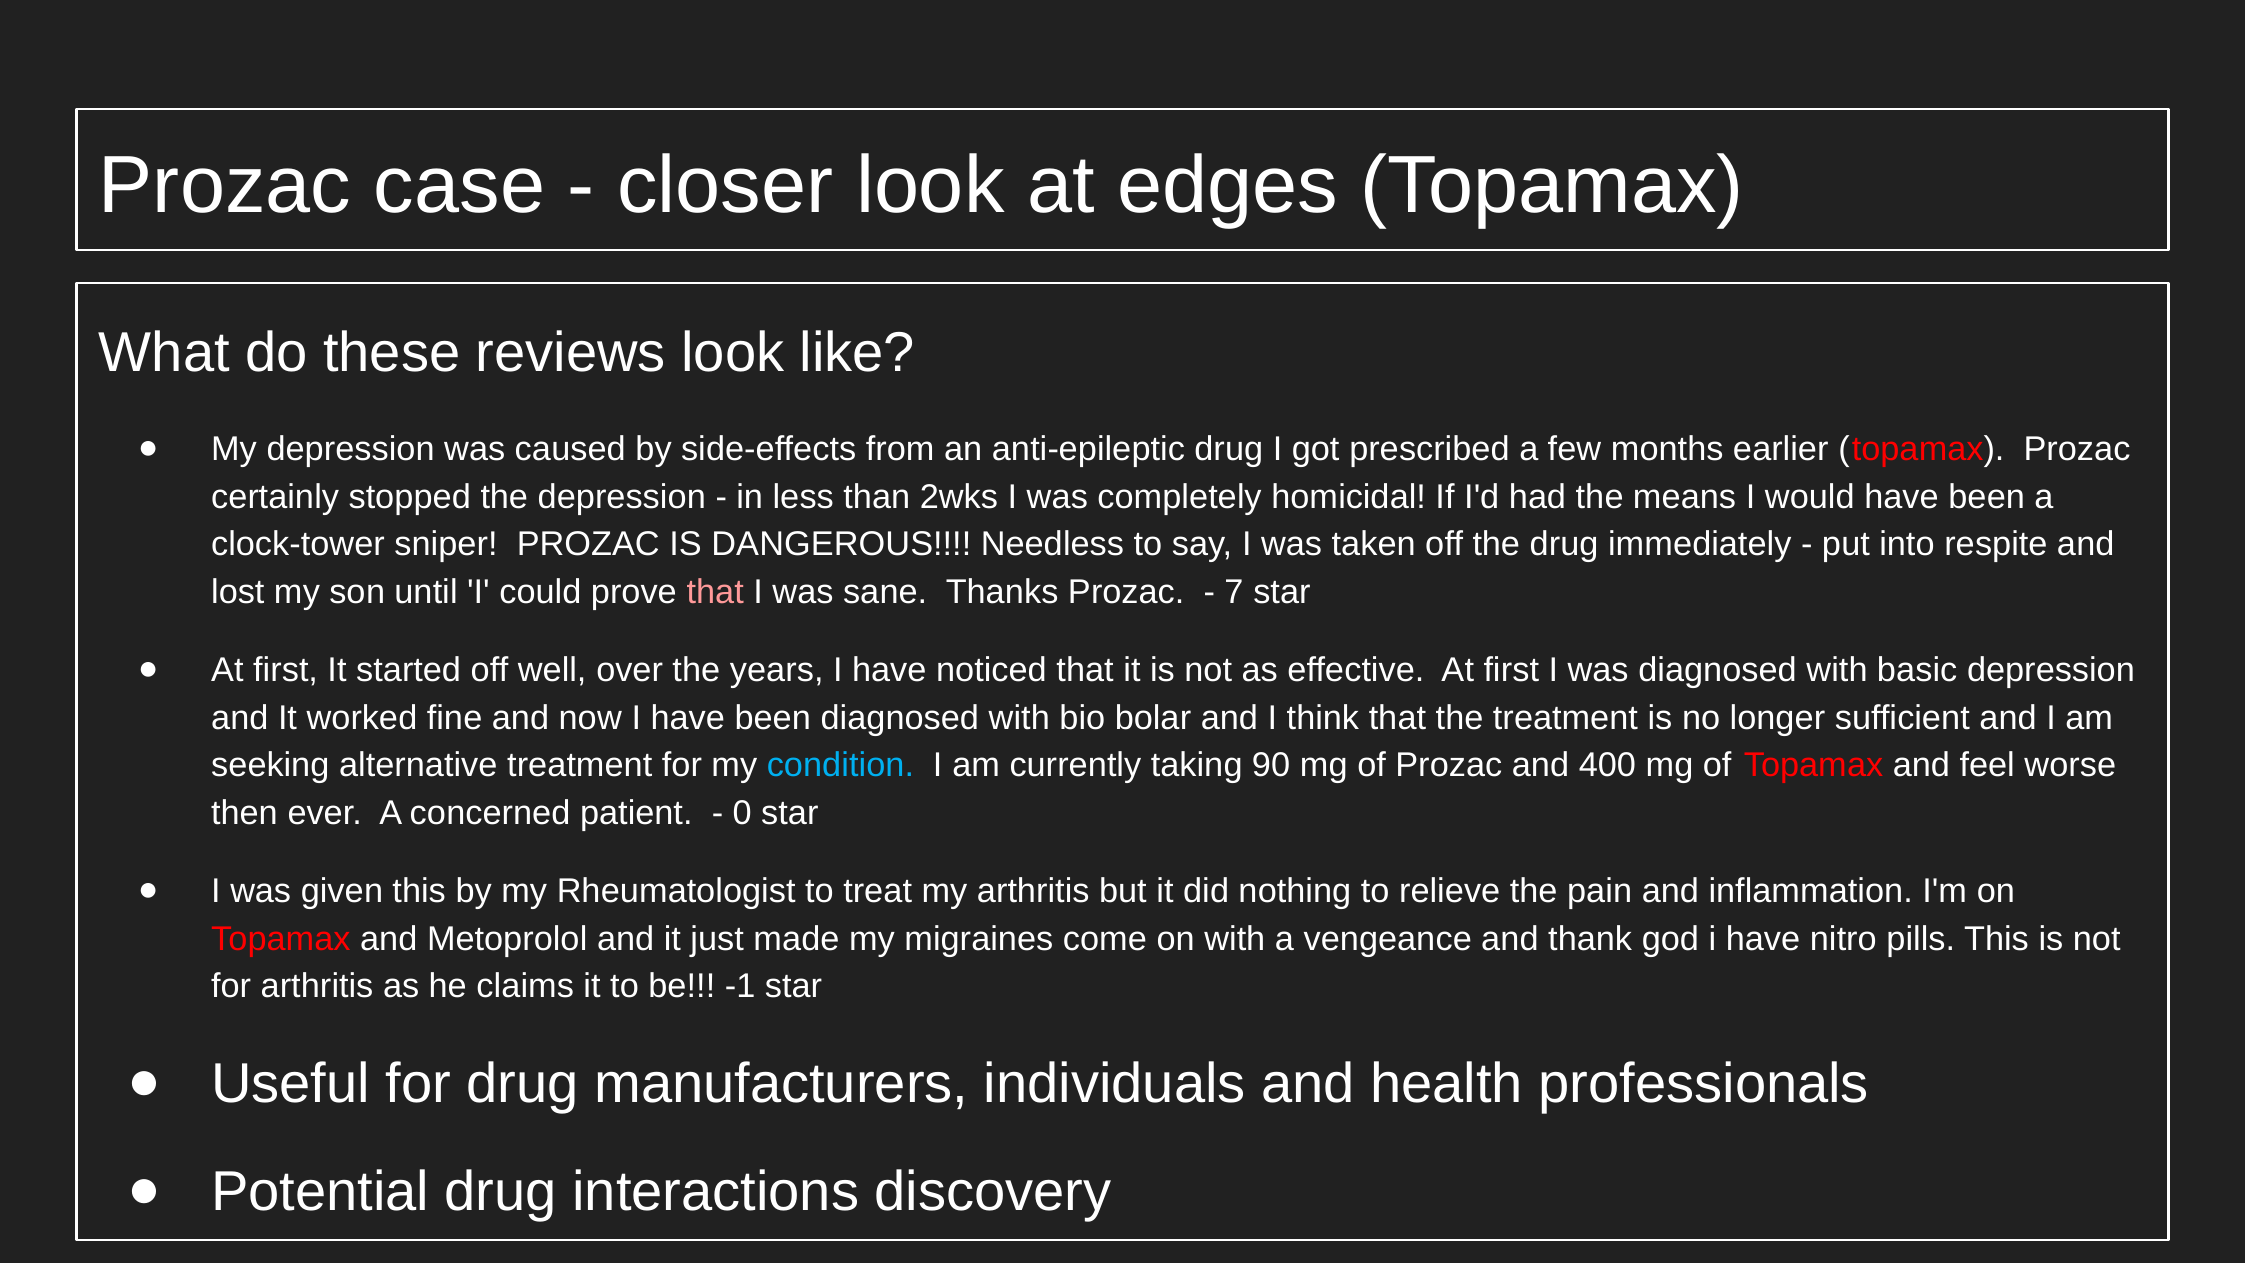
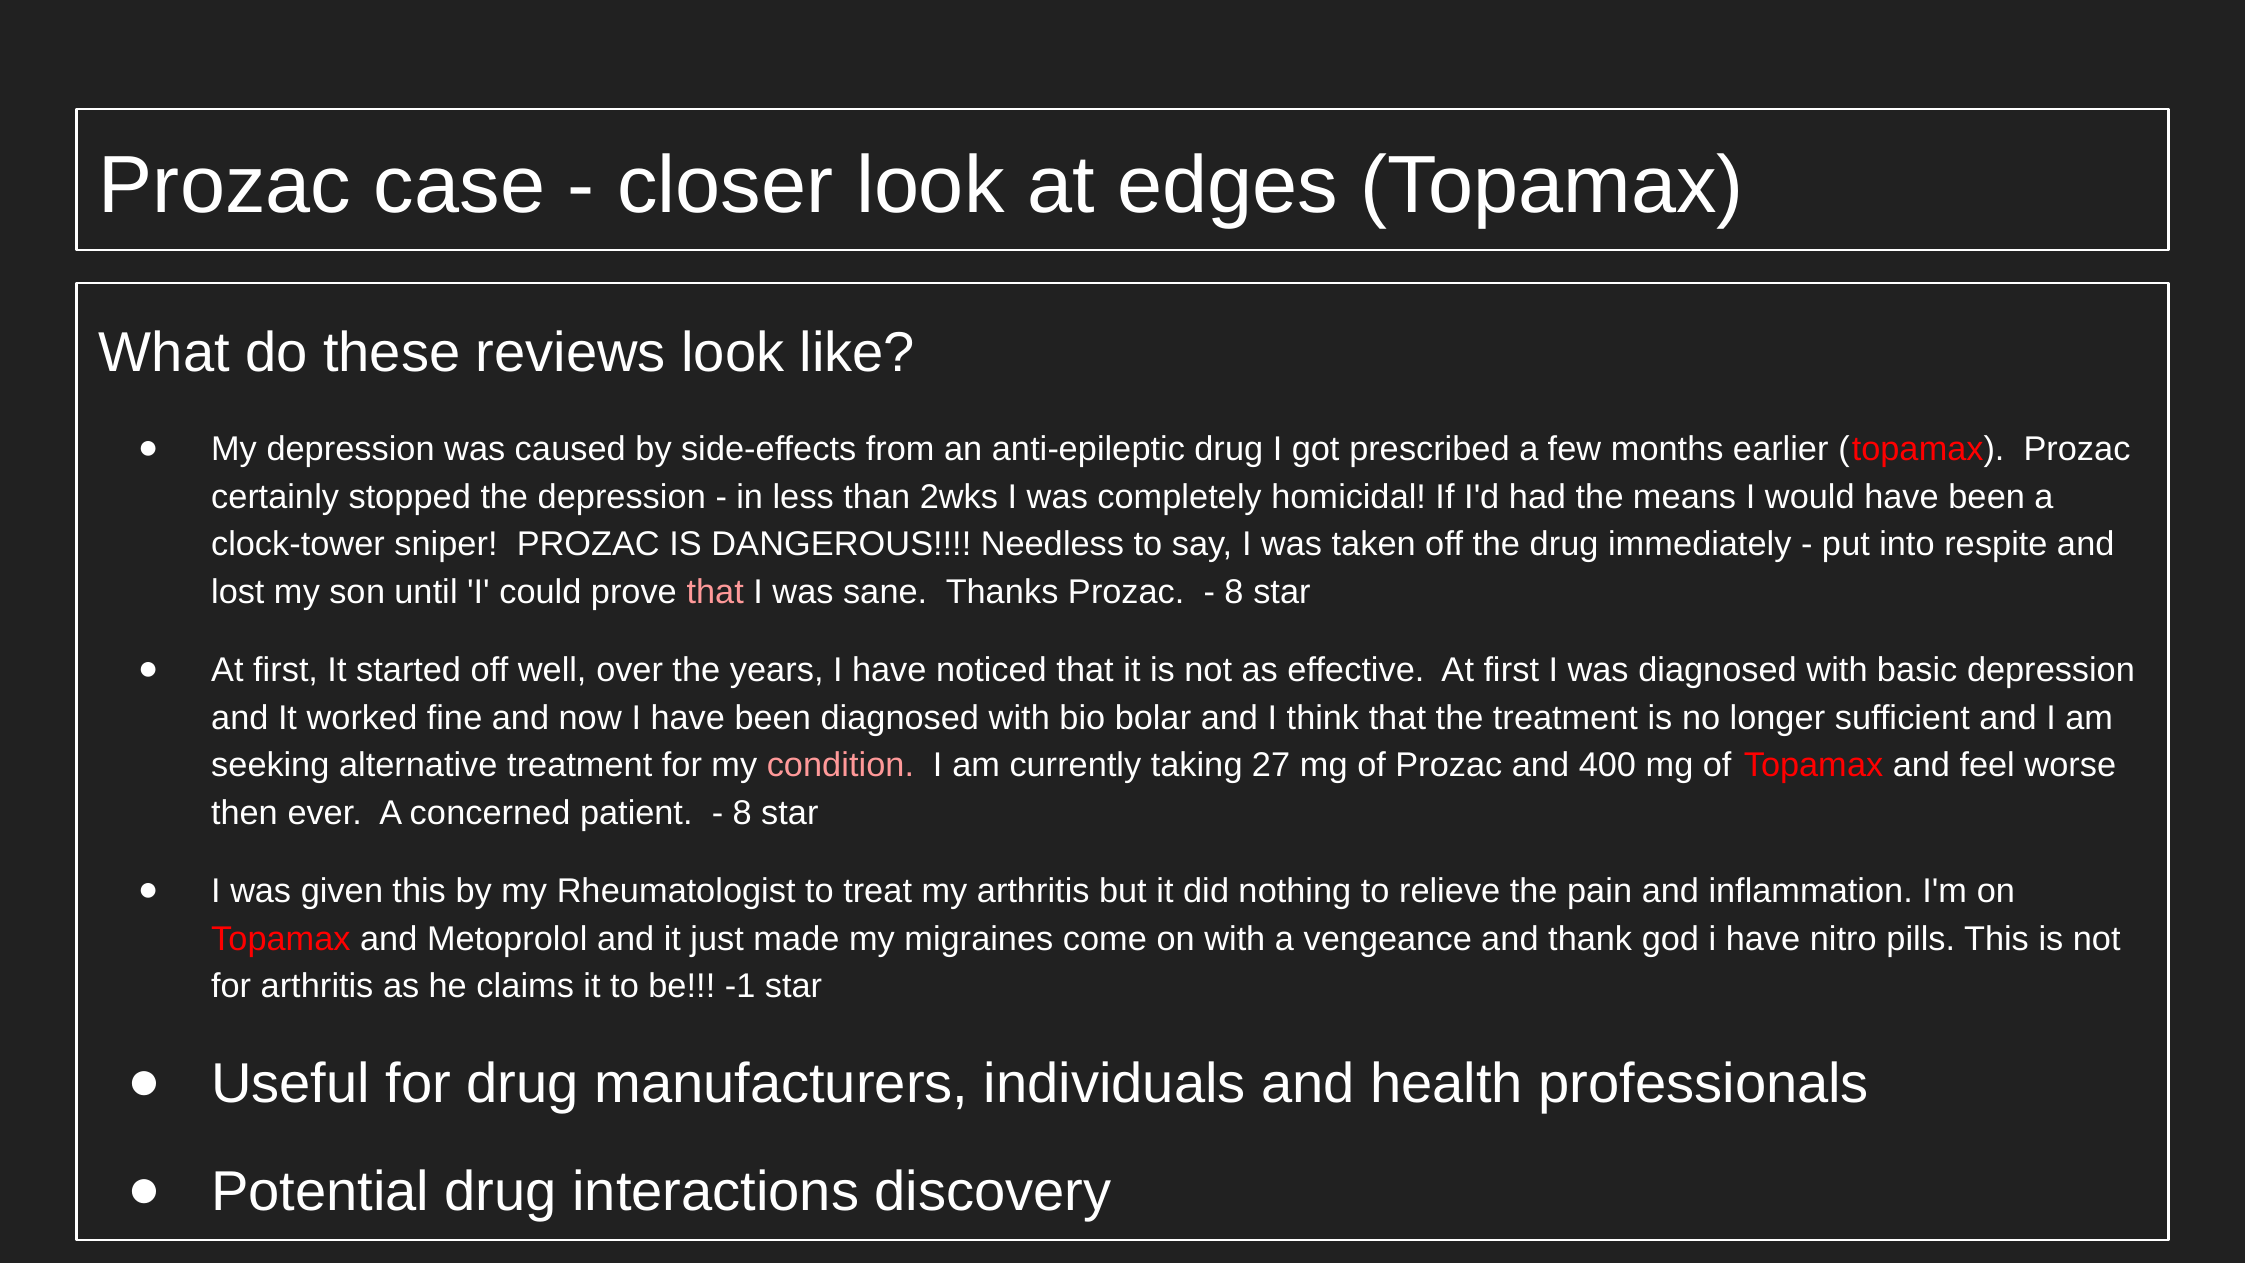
7: 7 -> 8 (1234, 592)
condition colour: light blue -> pink (840, 765)
90: 90 -> 27 (1271, 765)
0: 0 -> 8 (742, 813)
